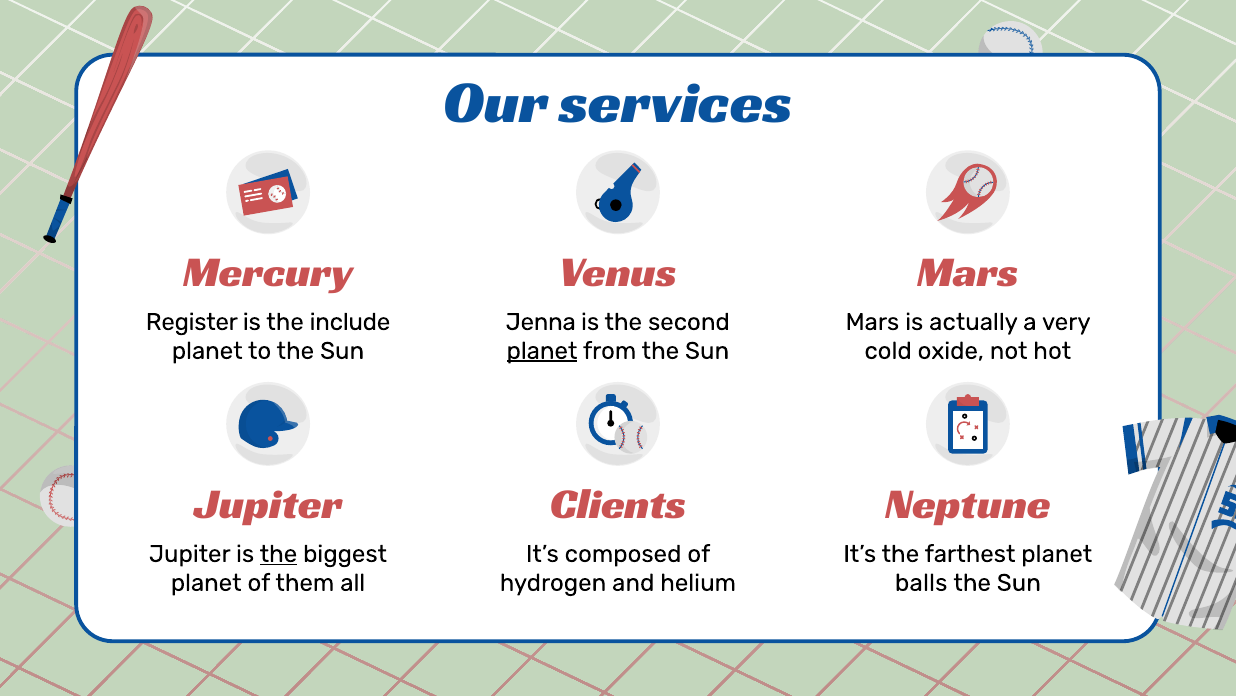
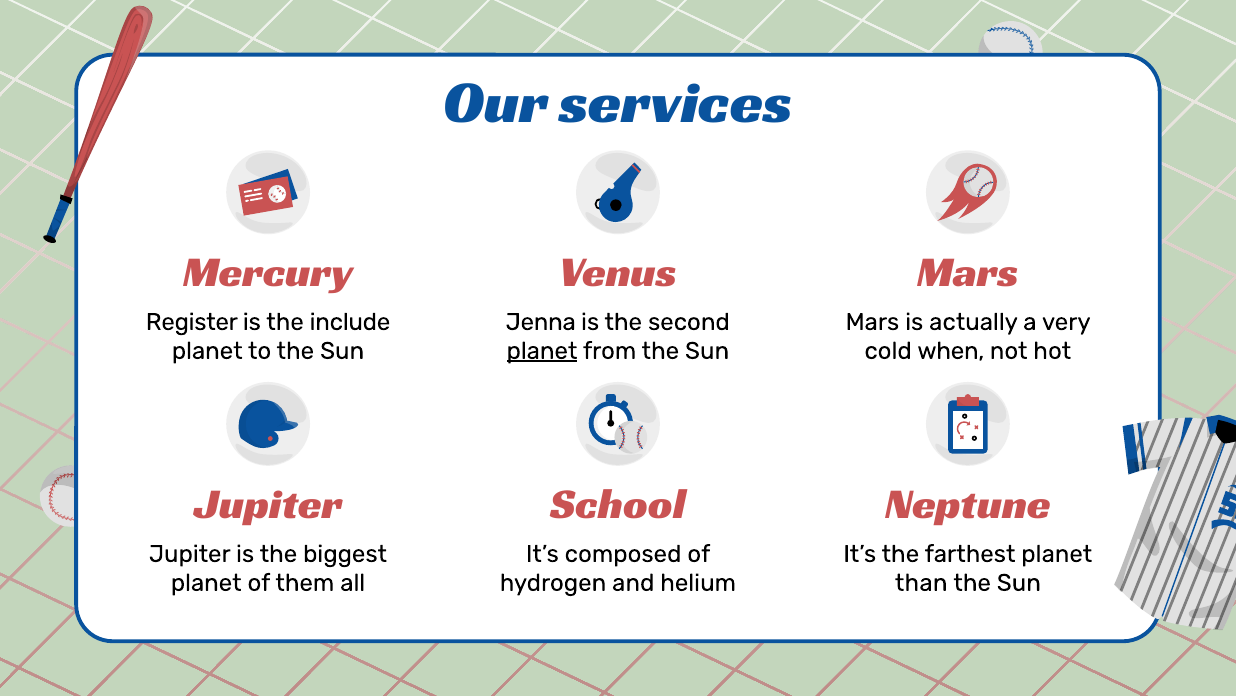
oxide: oxide -> when (951, 351)
Clients: Clients -> School (618, 504)
the underline: present -> none (278, 553)
balls: balls -> than (921, 582)
